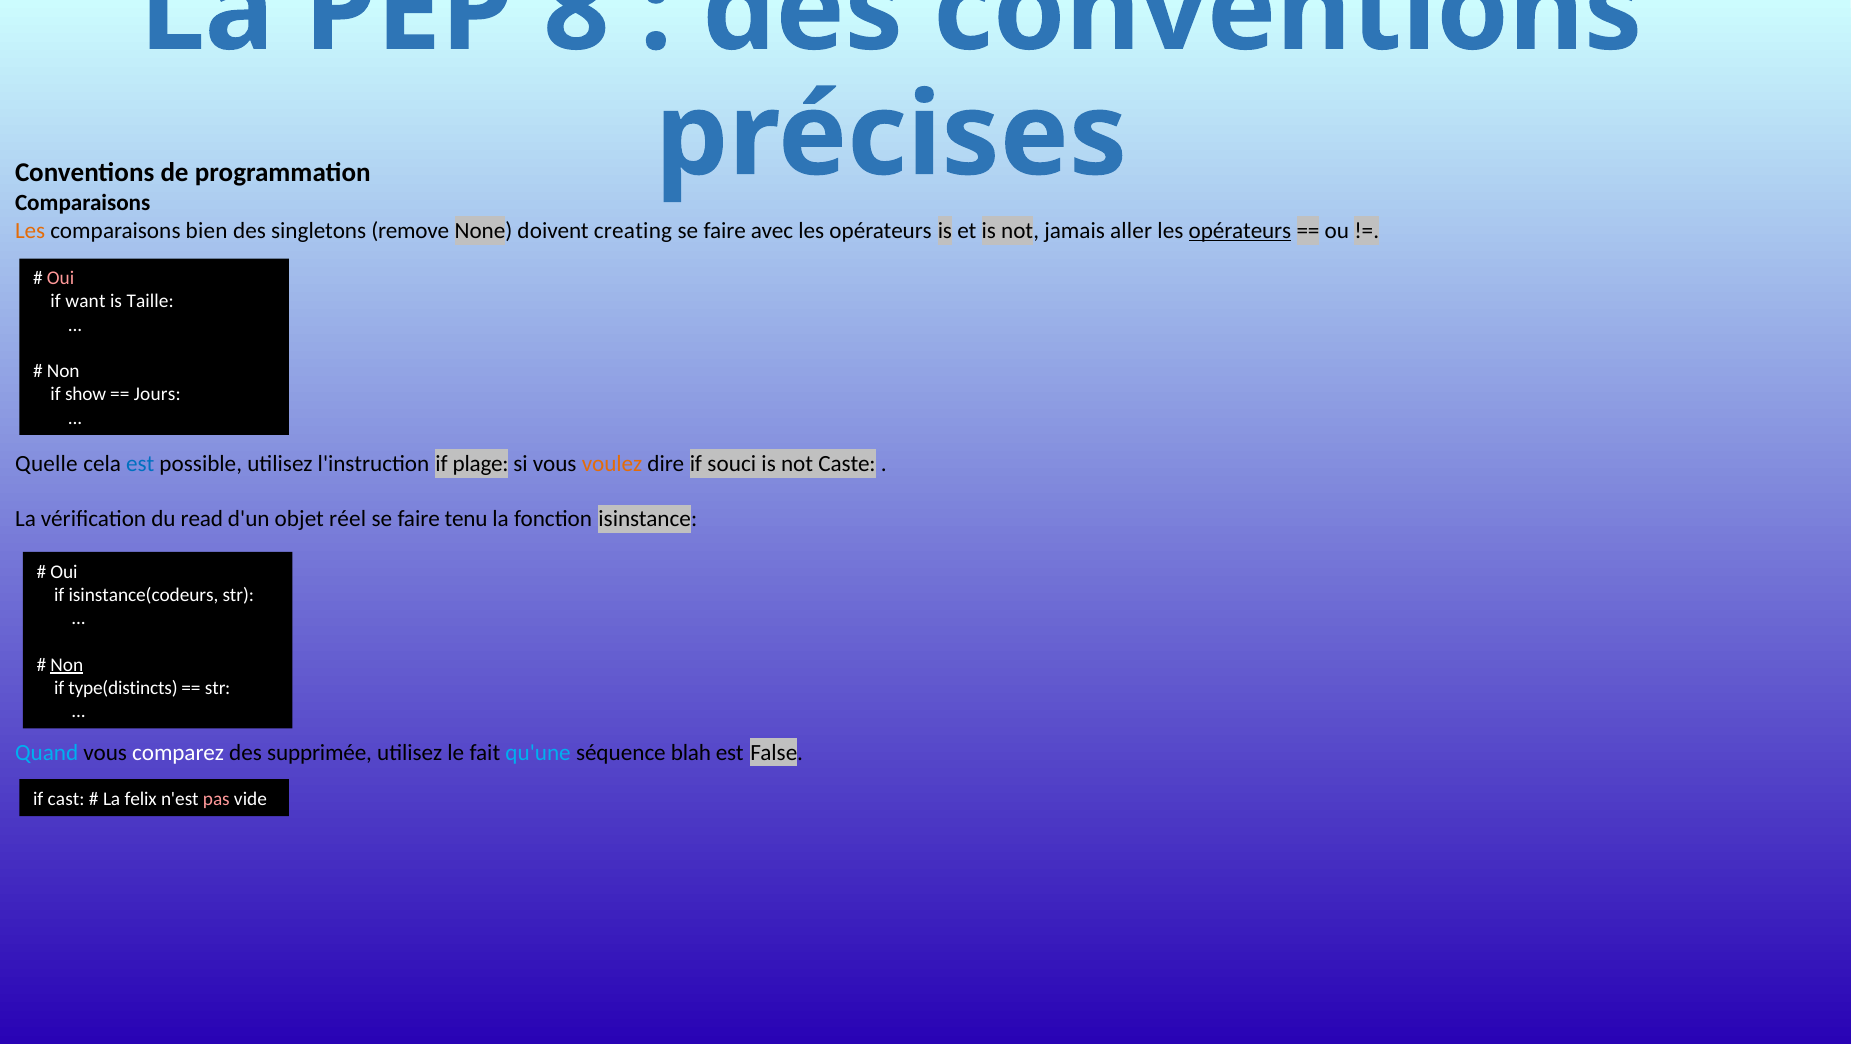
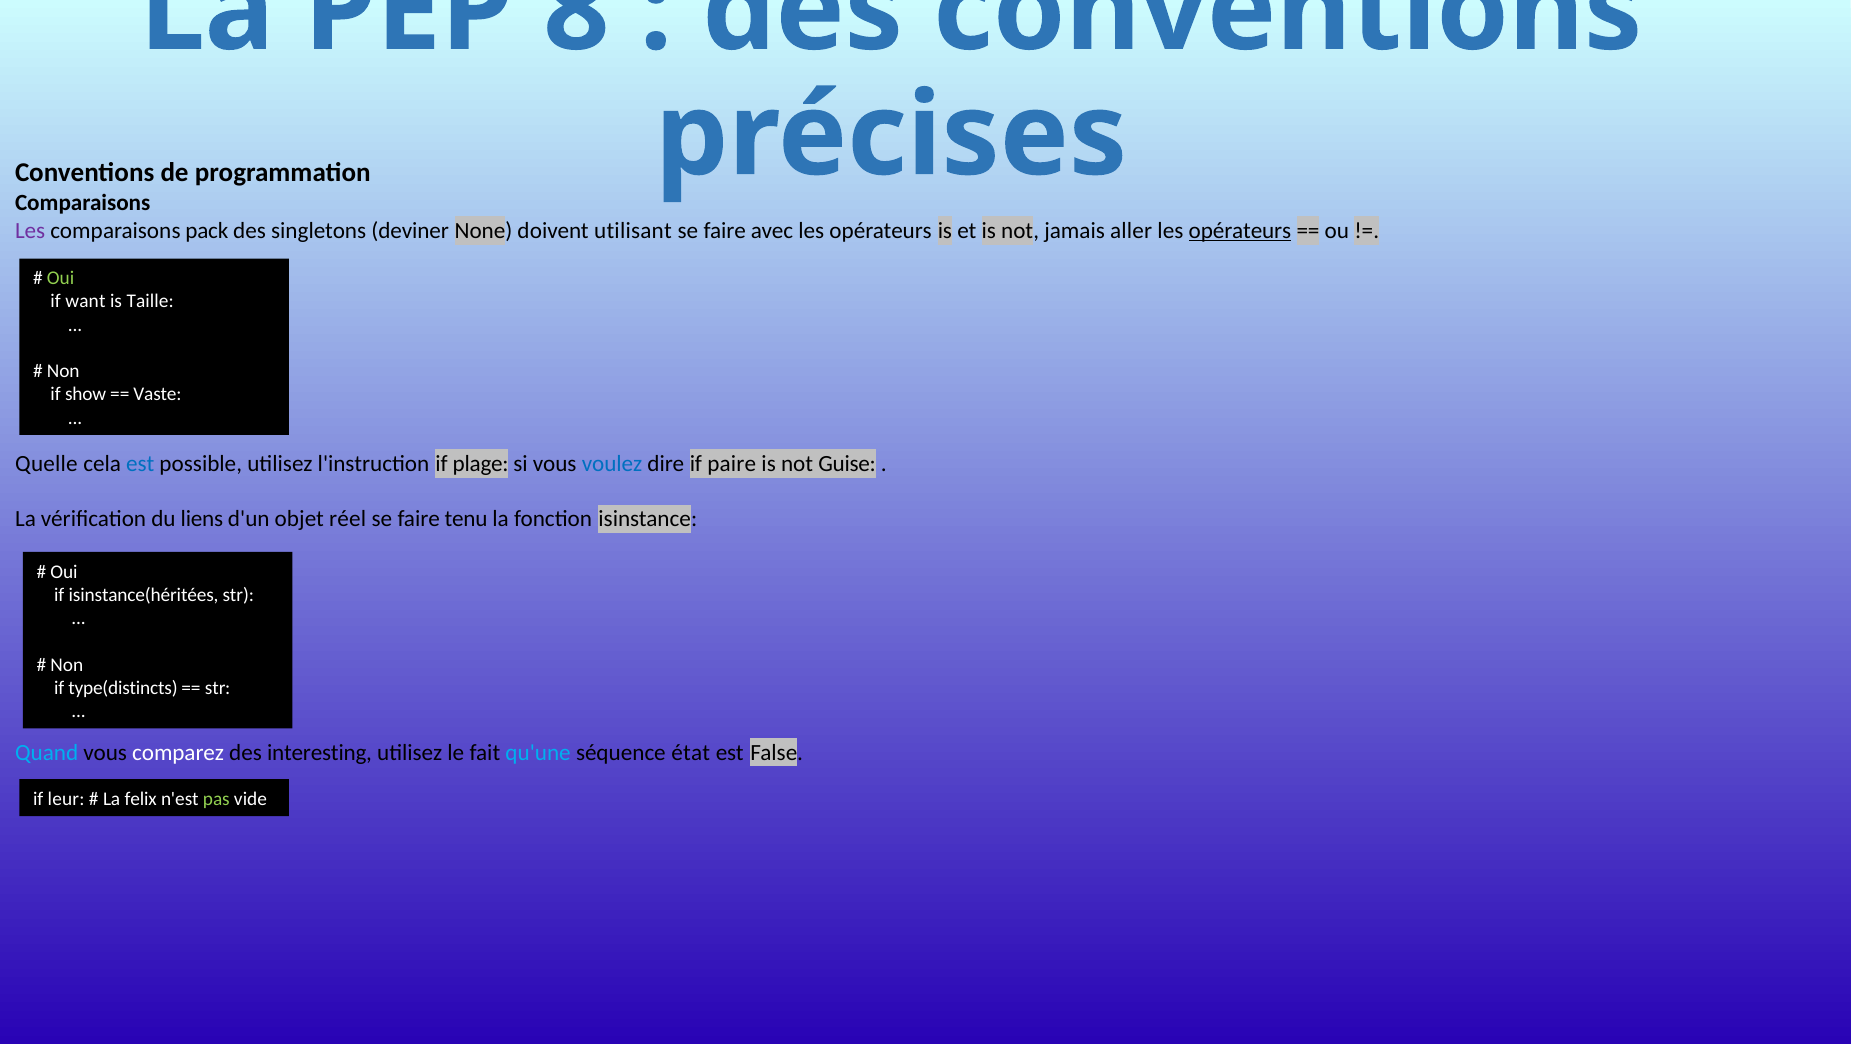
Les colour: orange -> purple (30, 231)
bien: bien -> pack (207, 231)
remove: remove -> deviner (410, 231)
creating: creating -> utilisant (633, 231)
Oui colour: pink -> light green (61, 278)
Jours: Jours -> Vaste (157, 394)
voulez colour: orange -> blue (612, 463)
souci: souci -> paire (732, 463)
Caste: Caste -> Guise (847, 463)
read: read -> liens (202, 519)
isinstance(codeurs: isinstance(codeurs -> isinstance(héritées (144, 595)
Non underline: present -> none (67, 664)
supprimée: supprimée -> interesting (320, 752)
blah: blah -> état (691, 752)
cast: cast -> leur (66, 799)
pas colour: pink -> light green (216, 799)
